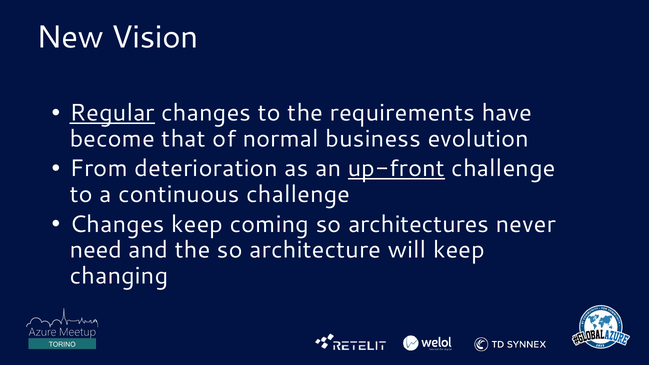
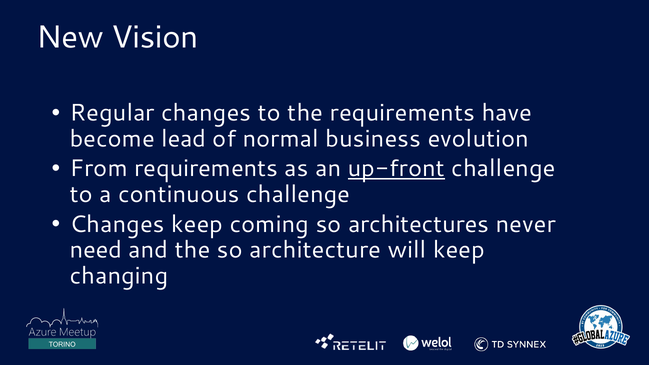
Regular underline: present -> none (112, 113)
that: that -> lead (184, 139)
From deterioration: deterioration -> requirements (206, 169)
